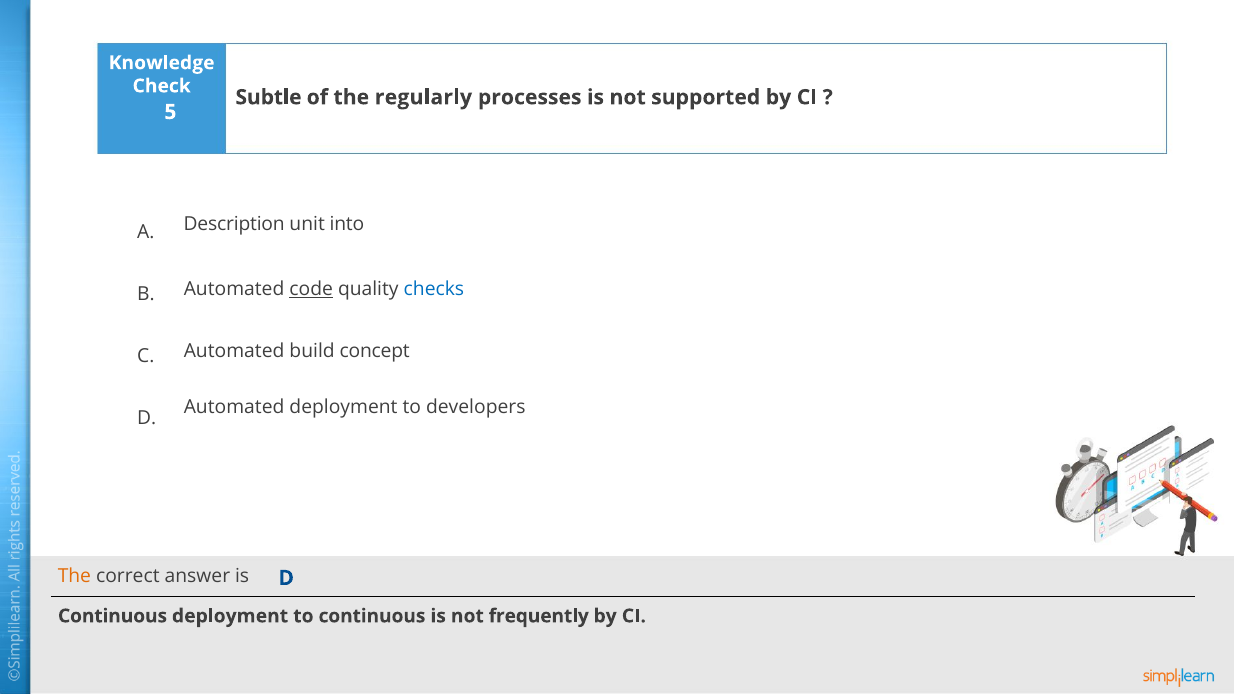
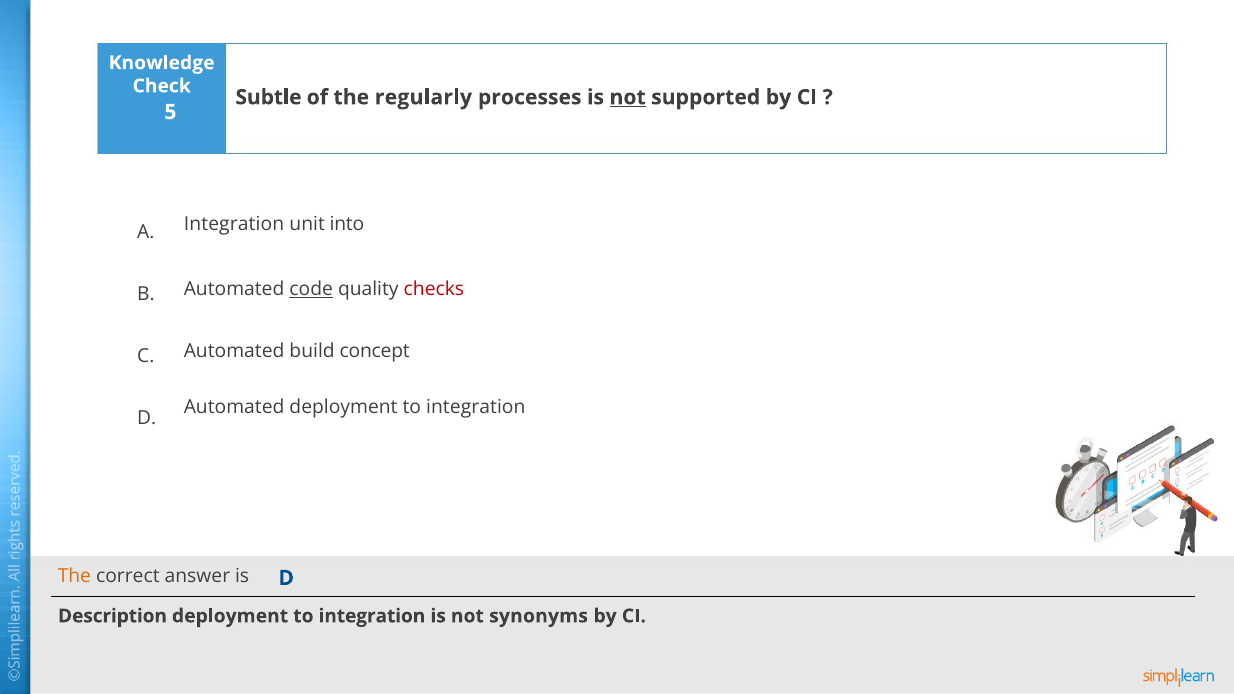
not underline: none -> present (628, 97)
Description: Description -> Integration (234, 224)
checks colour: blue -> red (434, 289)
Automated deployment to developers: developers -> integration (476, 408)
Continuous: Continuous -> Description (112, 616)
continuous: continuous -> integration (372, 616)
frequently: frequently -> synonyms (539, 616)
